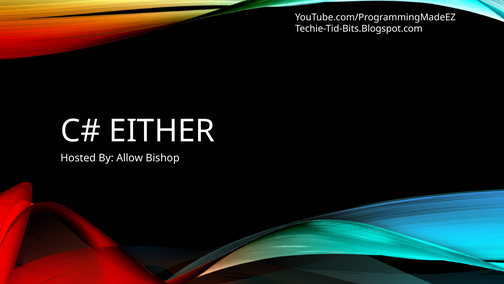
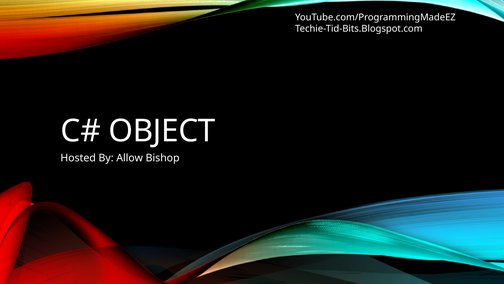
EITHER: EITHER -> OBJECT (162, 131)
